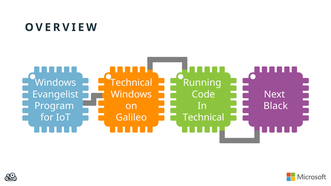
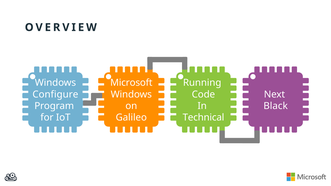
Technical: Technical -> Microsoft (131, 83)
Evangelist: Evangelist -> Configure (55, 94)
